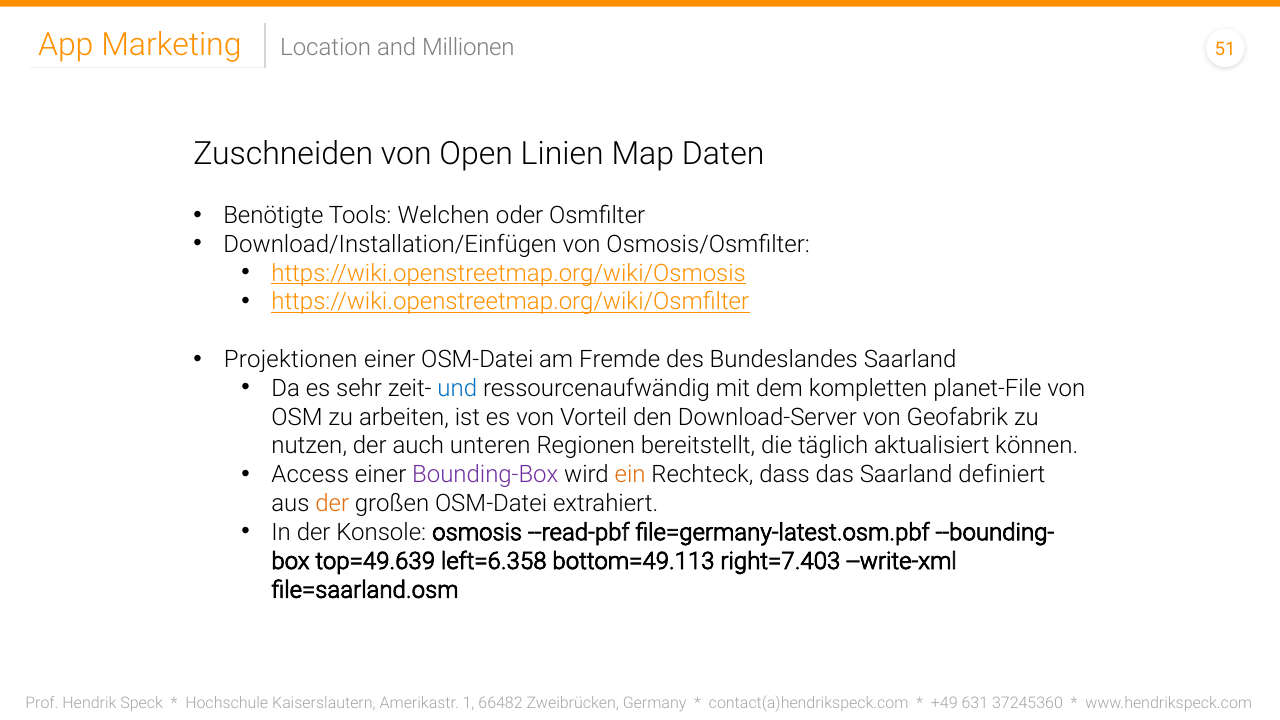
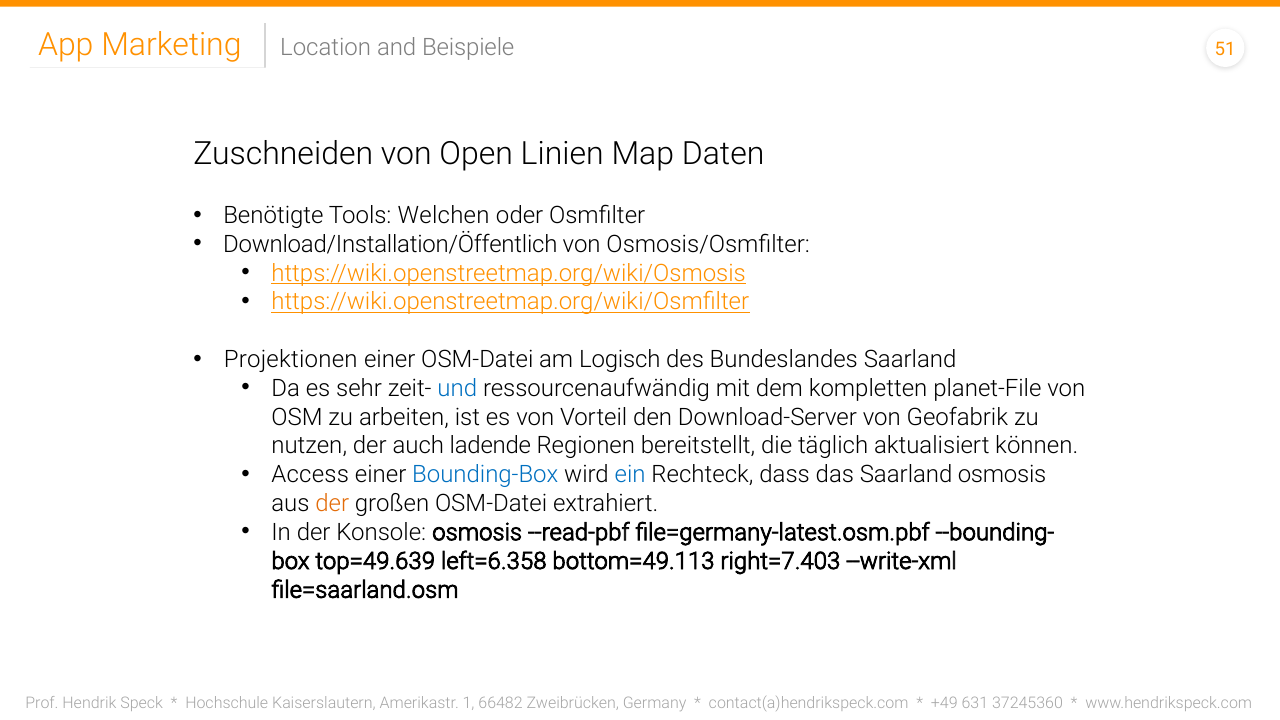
Millionen: Millionen -> Beispiele (468, 47)
Download/Installation/Einfügen: Download/Installation/Einfügen -> Download/Installation/Öffentlich (390, 244)
Fremde: Fremde -> Logisch (620, 359)
unteren: unteren -> ladende (490, 446)
Bounding-Box colour: purple -> blue (485, 475)
ein colour: orange -> blue (630, 475)
Saarland definiert: definiert -> osmosis (1002, 475)
